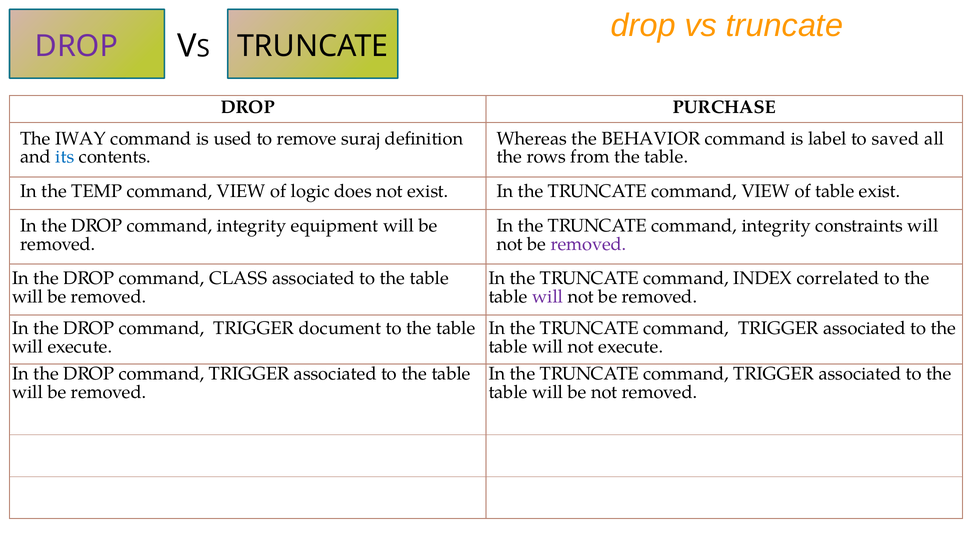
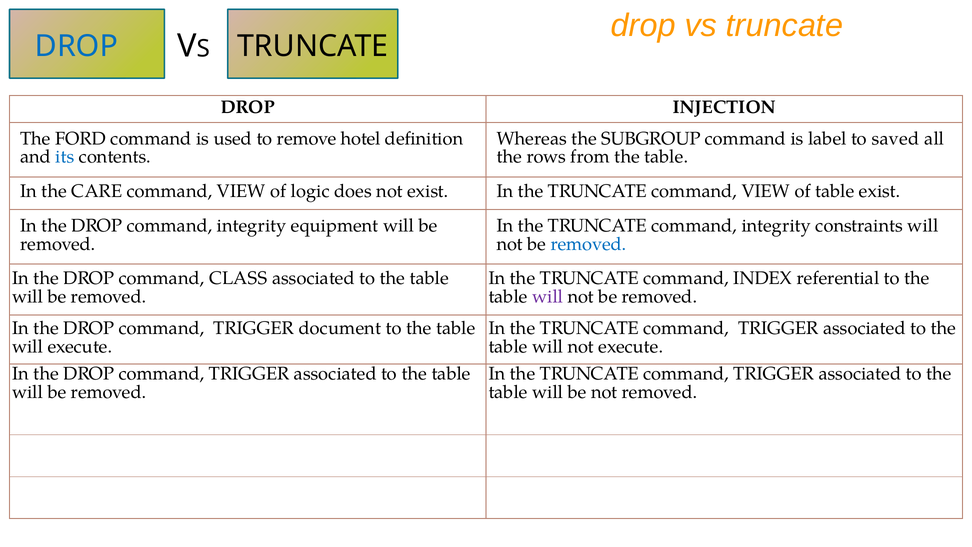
DROP colour: purple -> blue (77, 46)
PURCHASE: PURCHASE -> INJECTION (724, 107)
IWAY: IWAY -> FORD (80, 138)
suraj: suraj -> hotel (361, 138)
BEHAVIOR: BEHAVIOR -> SUBGROUP (651, 138)
TEMP: TEMP -> CARE (97, 191)
removed colour: purple -> blue (588, 244)
correlated: correlated -> referential (838, 278)
